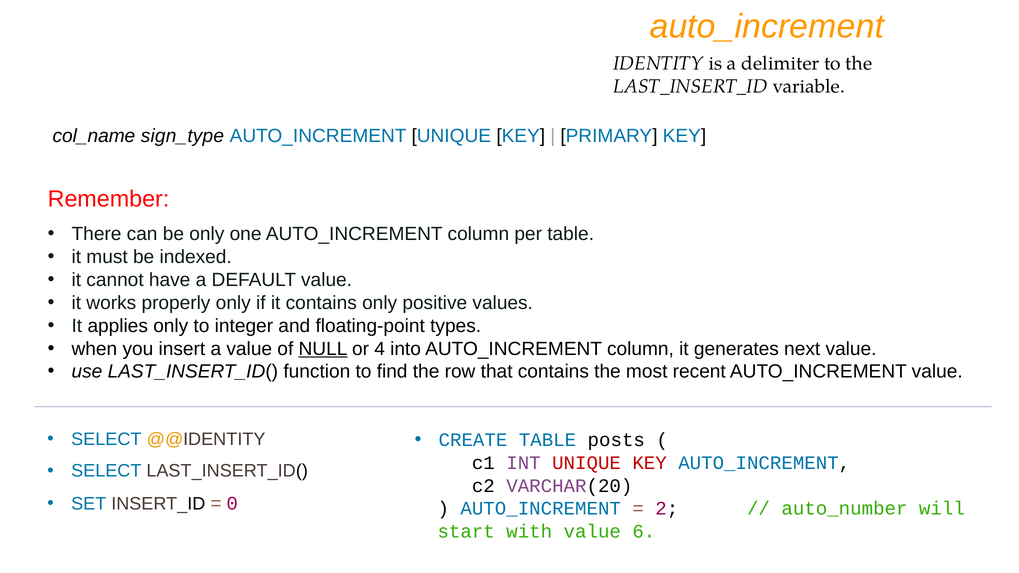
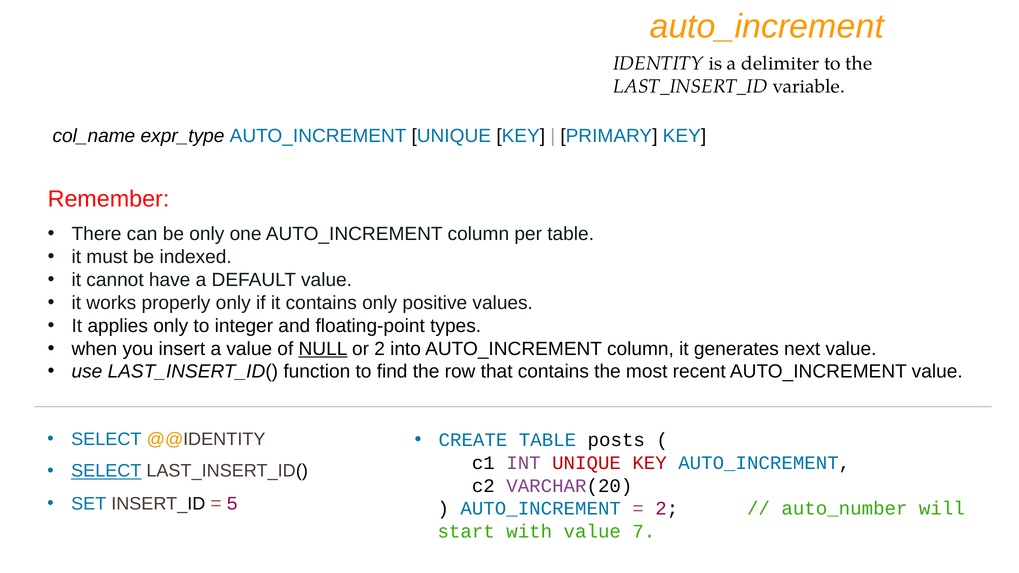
sign_type: sign_type -> expr_type (183, 136)
or 4: 4 -> 2 (380, 349)
SELECT underline: none -> present (106, 471)
0: 0 -> 5 (232, 504)
6: 6 -> 7 (644, 532)
